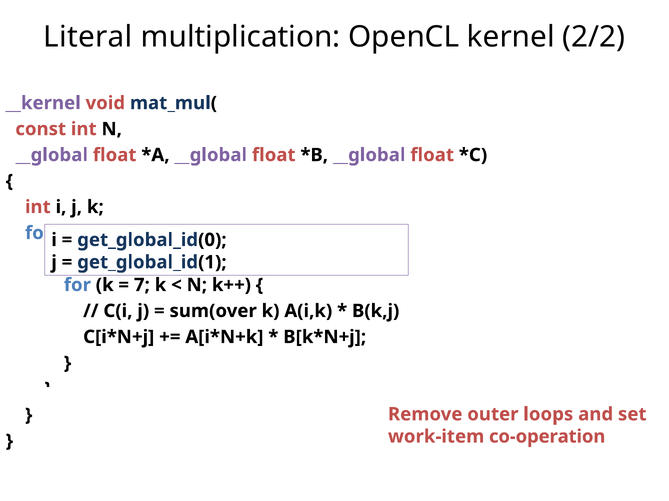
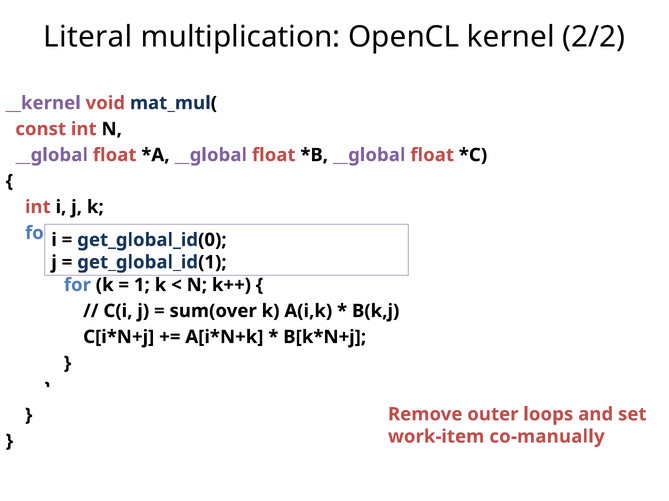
7: 7 -> 1 (142, 285)
co-operation: co-operation -> co-manually (547, 437)
